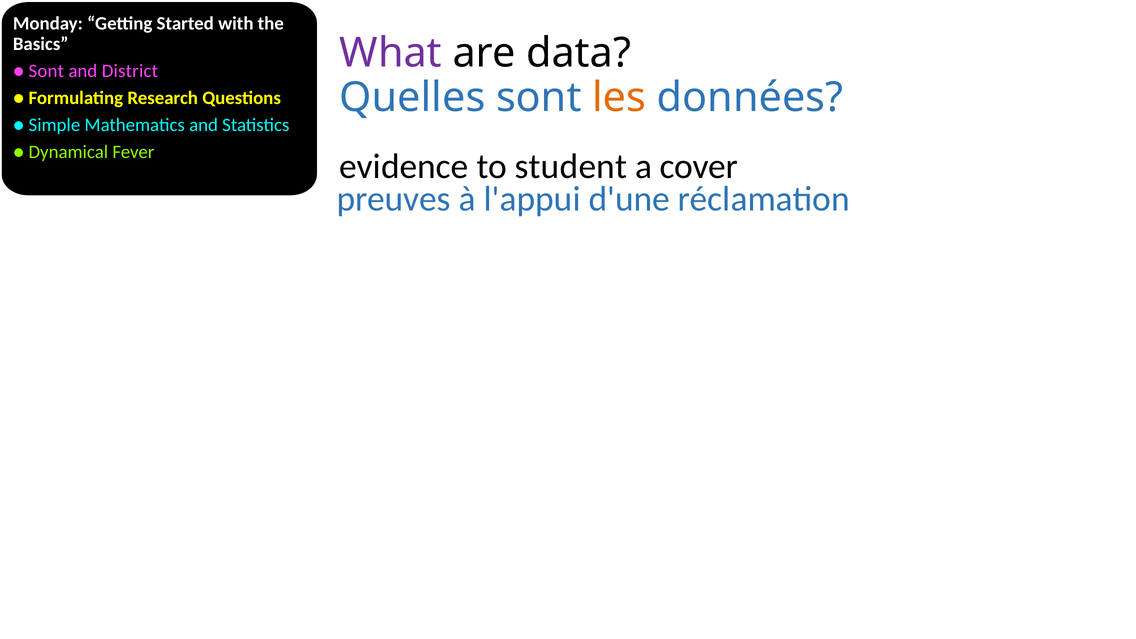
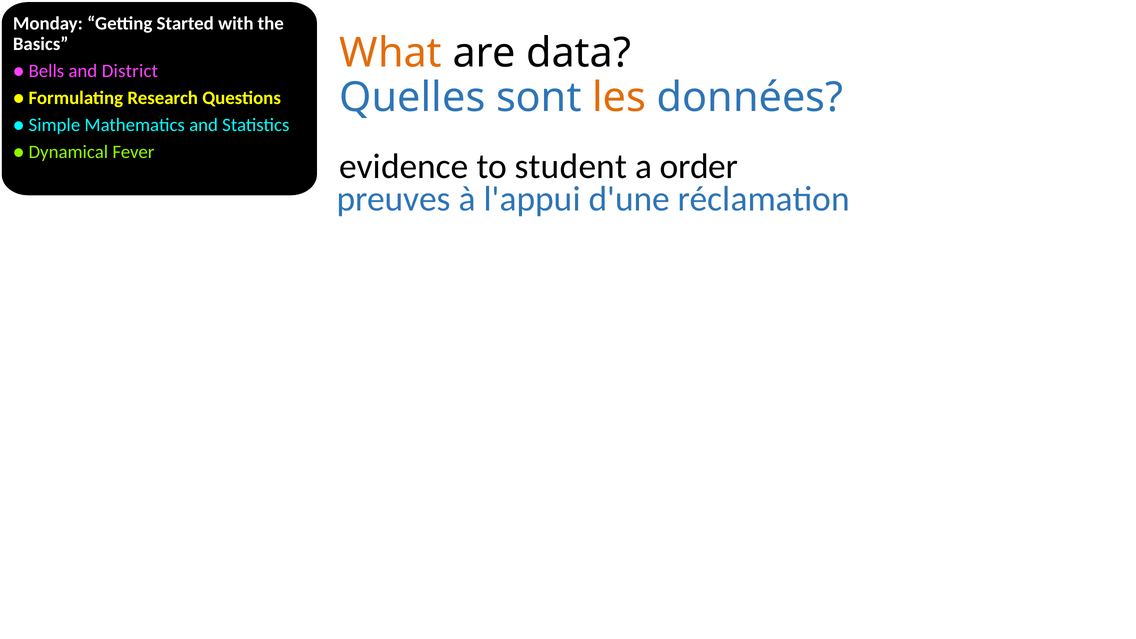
What colour: purple -> orange (391, 53)
Sont: Sont -> Bells (46, 71)
cover: cover -> order (699, 166)
